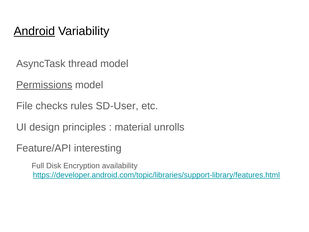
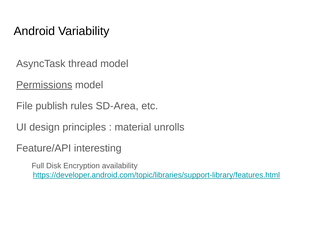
Android underline: present -> none (34, 31)
checks: checks -> publish (52, 106)
SD-User: SD-User -> SD-Area (117, 106)
